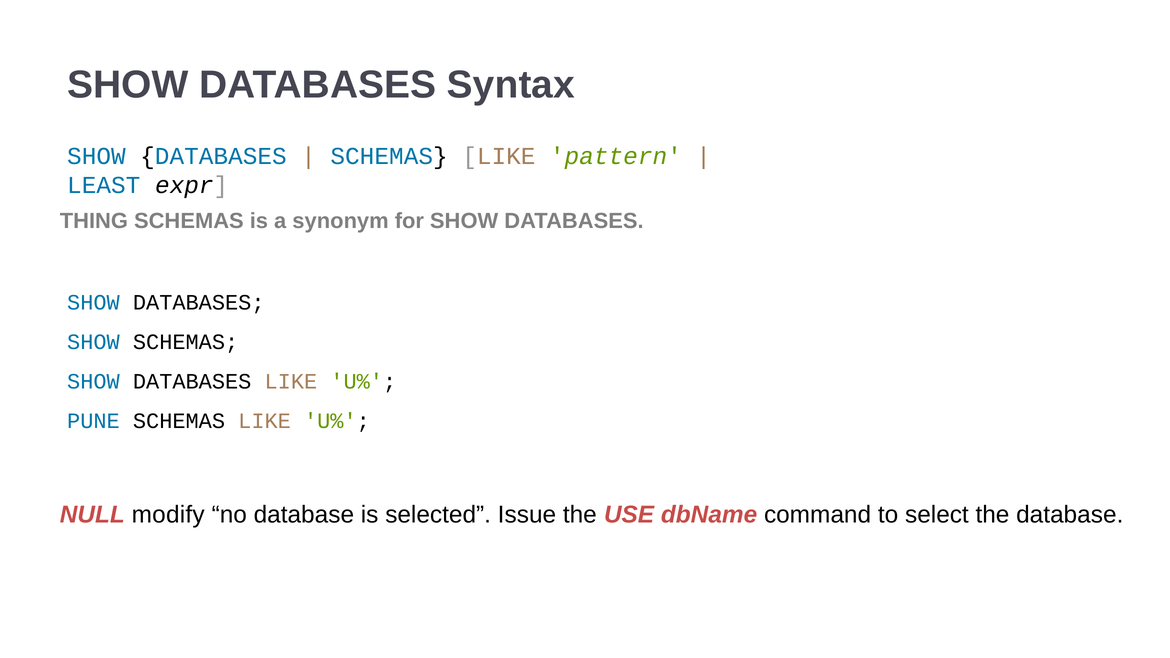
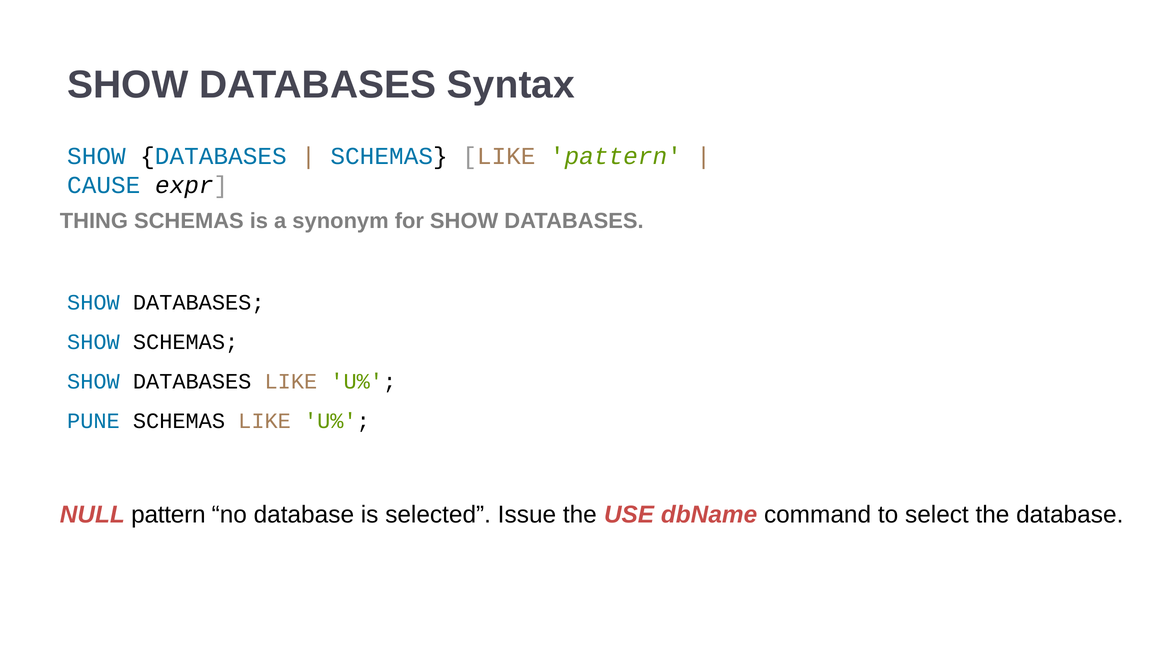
LEAST: LEAST -> CAUSE (104, 185)
NULL modify: modify -> pattern (168, 515)
